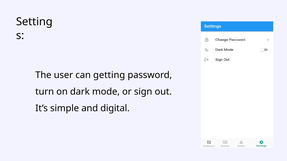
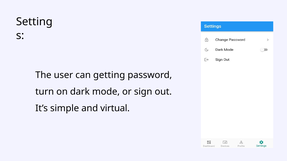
digital: digital -> virtual (115, 109)
